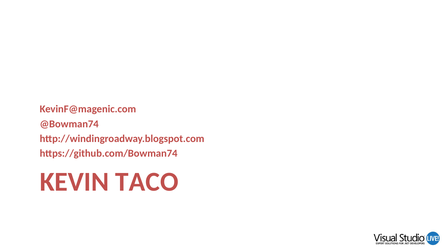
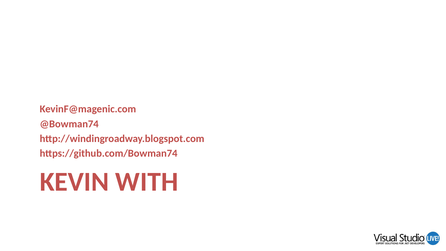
TACO: TACO -> WITH (147, 182)
